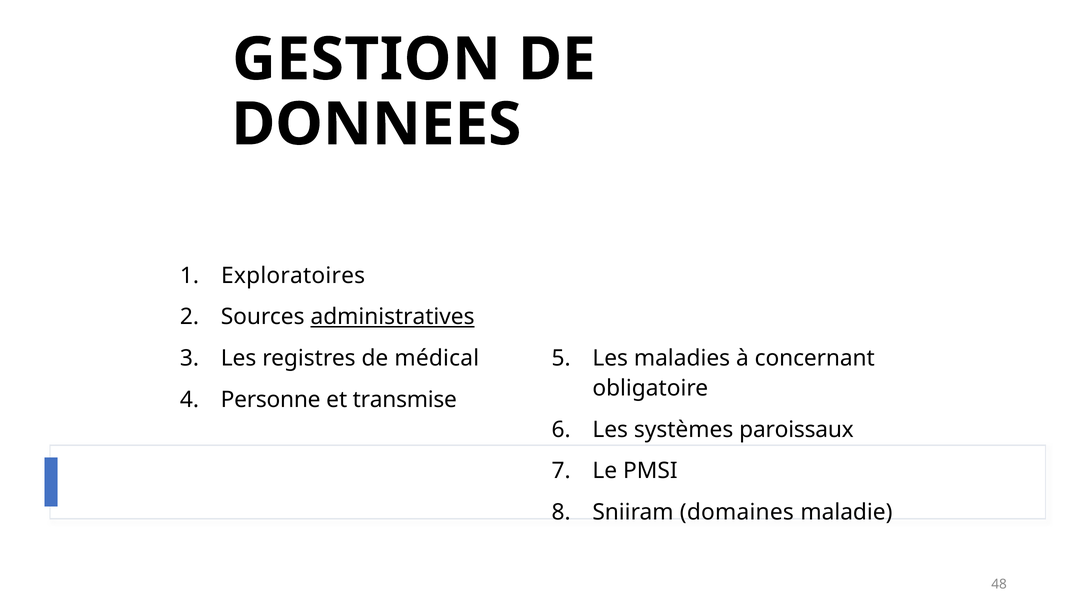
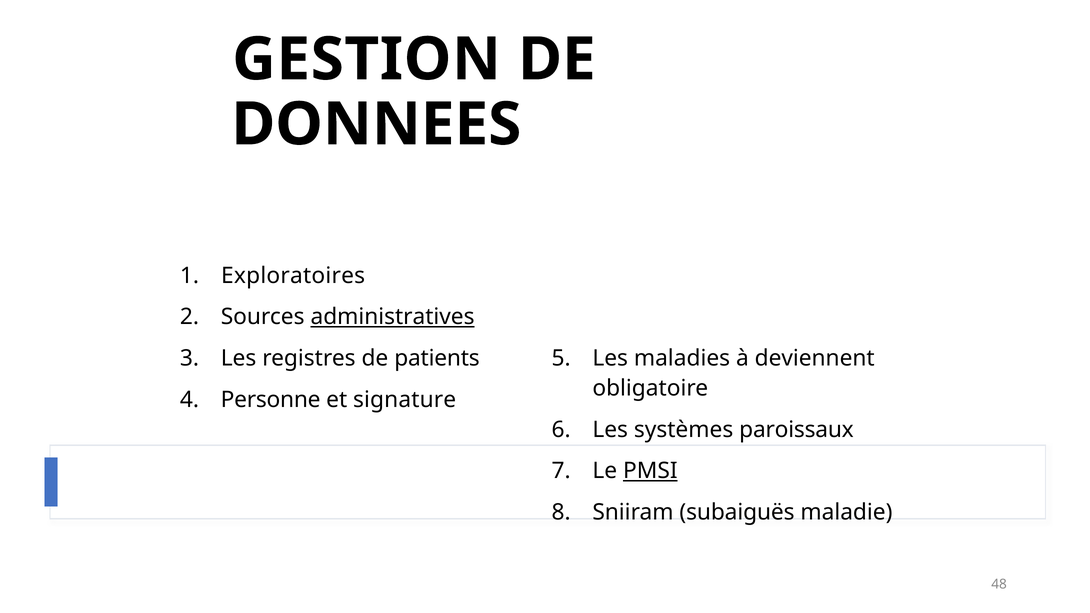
médical: médical -> patients (437, 358)
concernant: concernant -> deviennent (815, 358)
transmise: transmise -> signature (405, 400)
PMSI underline: none -> present (650, 471)
domaines: domaines -> subaiguës (737, 512)
